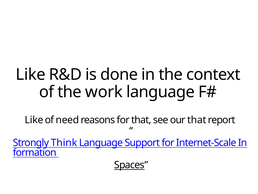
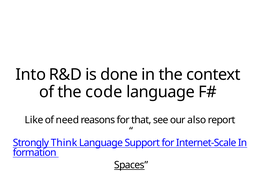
Like: Like -> Into (31, 74)
work: work -> code (104, 92)
our that: that -> also (197, 120)
